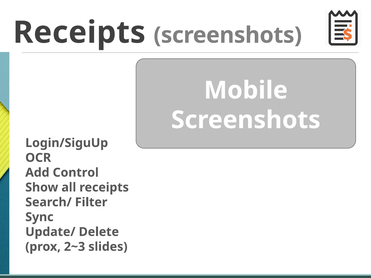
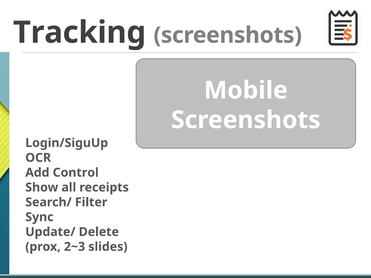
Receipts: Receipts -> Tracking (79, 33)
